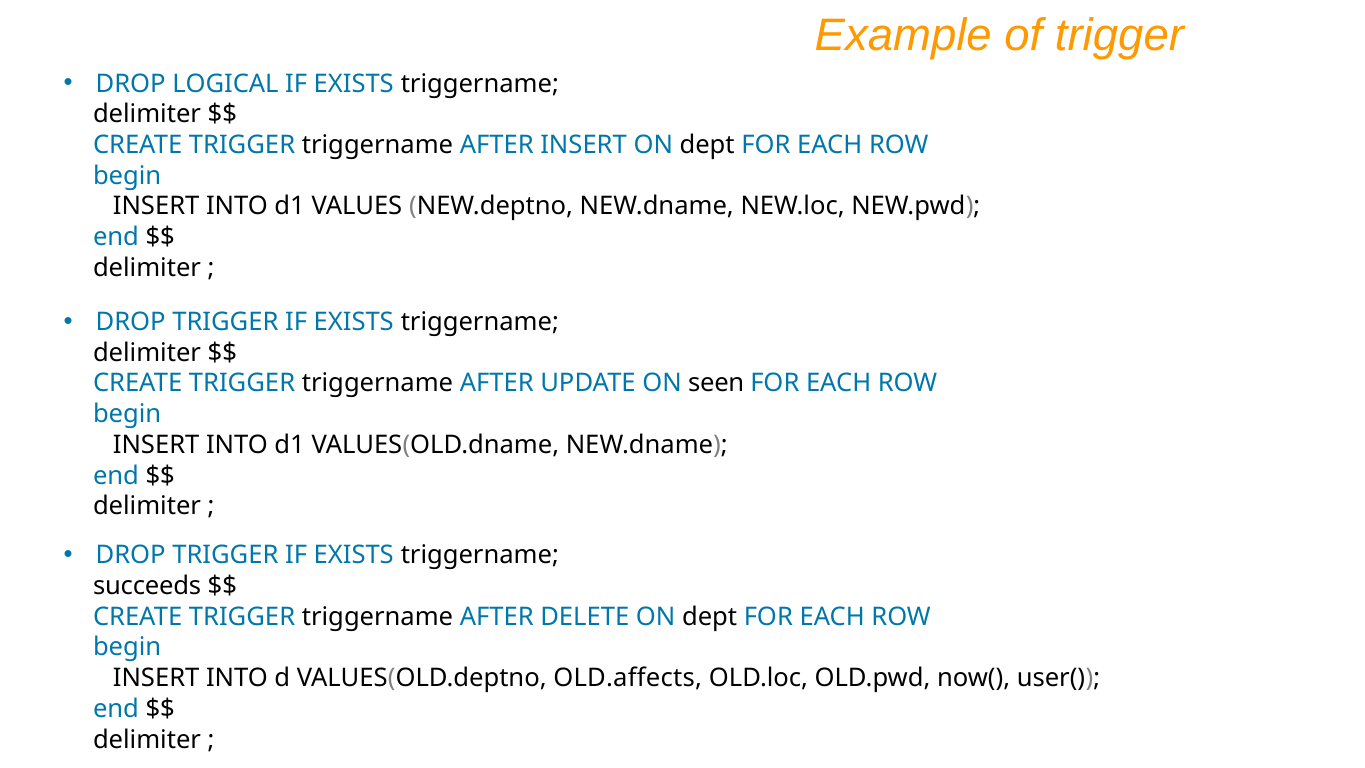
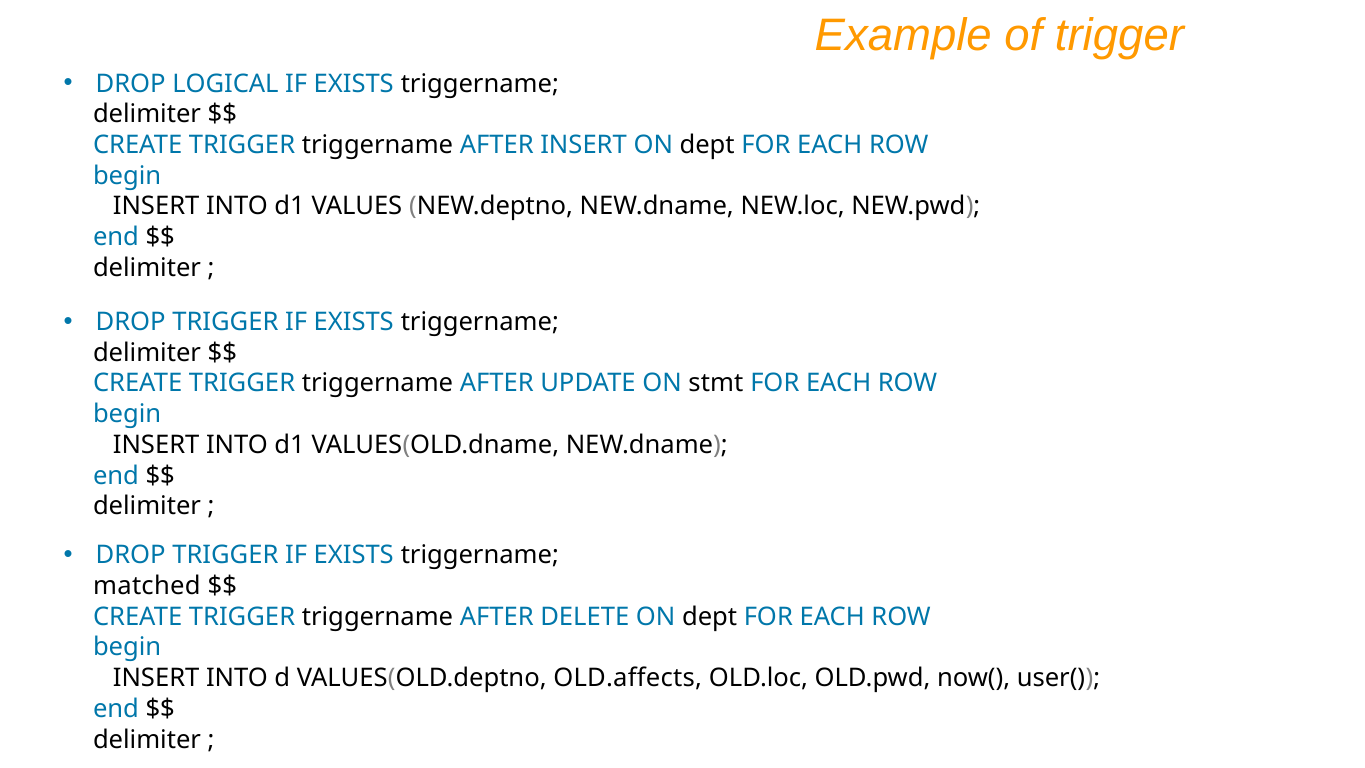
seen: seen -> stmt (716, 383)
succeeds: succeeds -> matched (147, 586)
